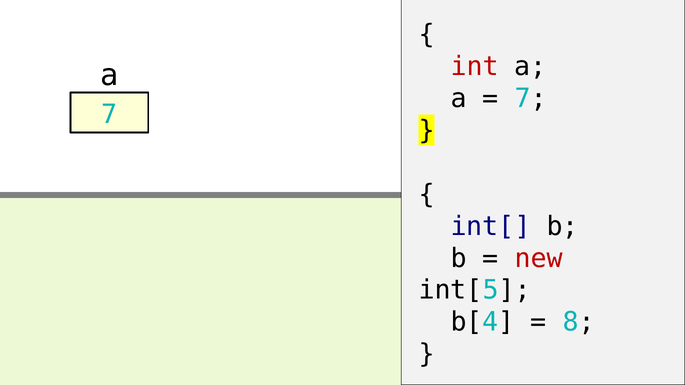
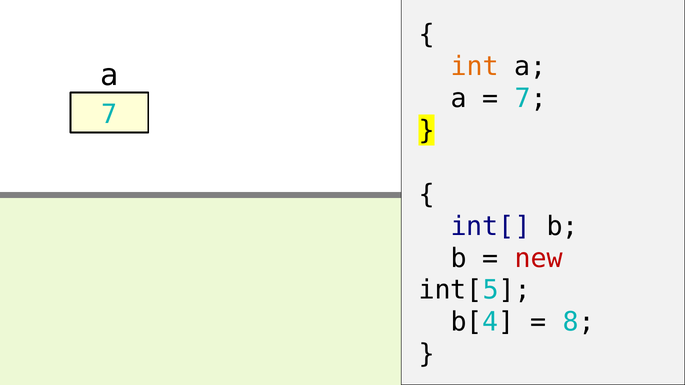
int colour: red -> orange (475, 67)
